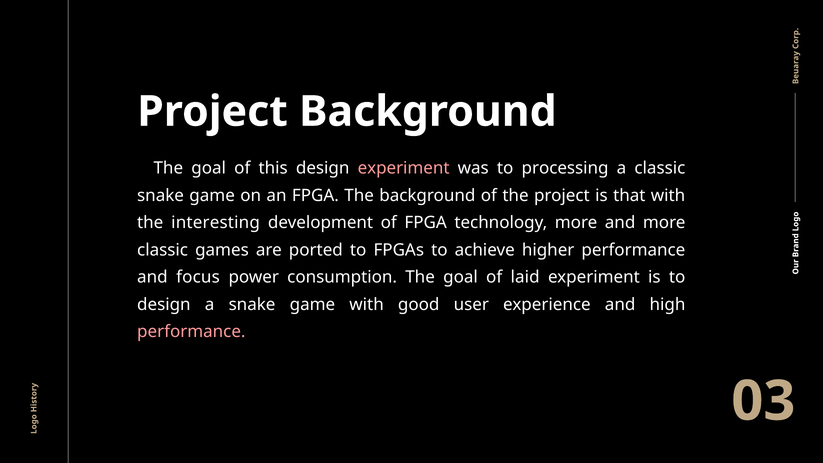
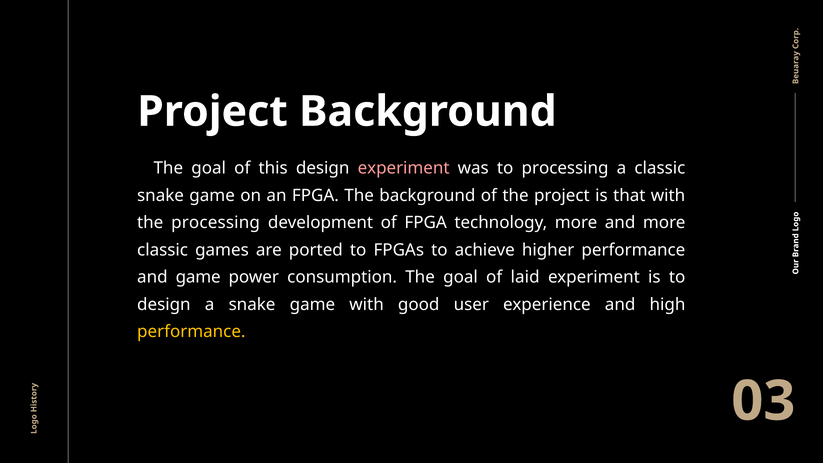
the interesting: interesting -> processing (216, 223)
and focus: focus -> game (198, 277)
performance colour: pink -> yellow (191, 332)
